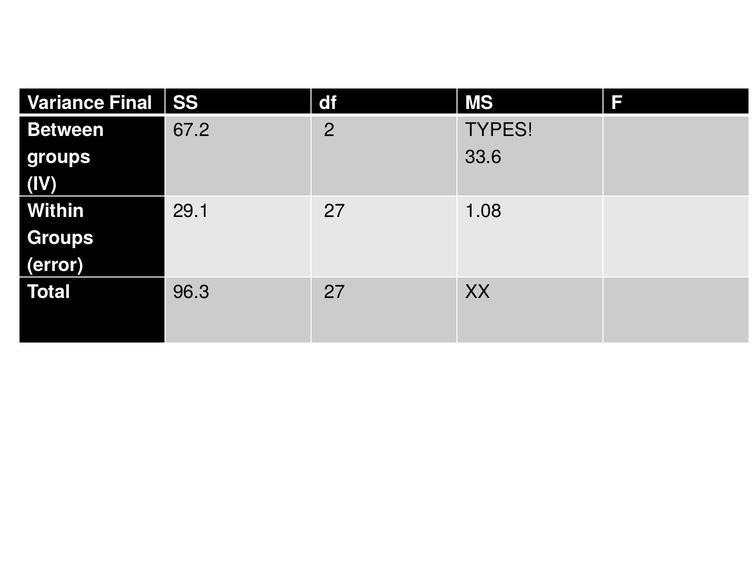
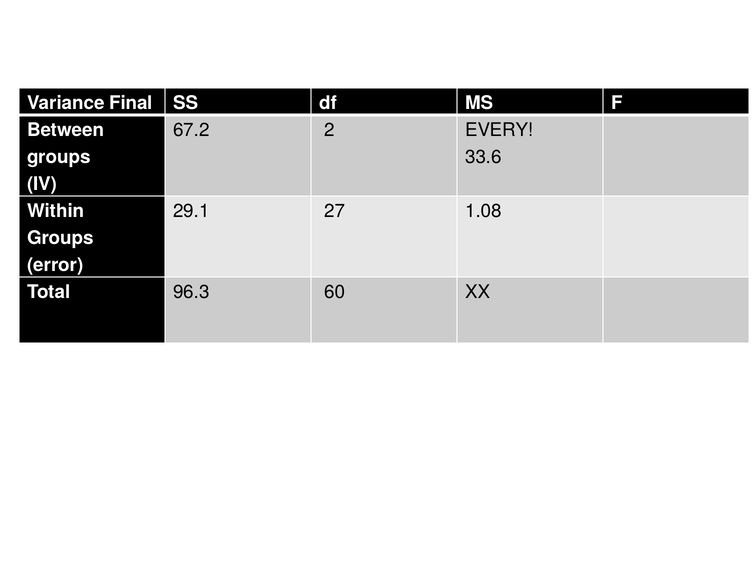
TYPES: TYPES -> EVERY (499, 130)
96.3 27: 27 -> 60 (335, 292)
